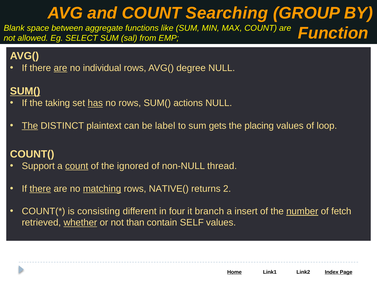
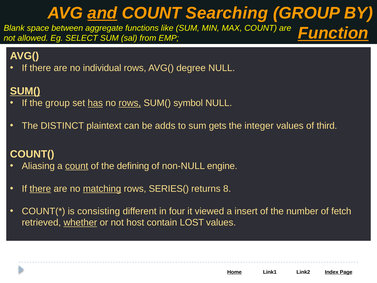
and underline: none -> present (102, 13)
Function underline: none -> present (333, 33)
are underline: present -> none (60, 68)
the taking: taking -> group (58, 103)
rows underline: none -> present (130, 103)
actions: actions -> symbol (188, 103)
The underline: present -> none (30, 126)
label: label -> adds (165, 126)
placing: placing -> integer (259, 126)
loop: loop -> third (327, 126)
Support: Support -> Aliasing (38, 166)
ignored: ignored -> defining (133, 166)
thread: thread -> engine (222, 166)
NATIVE(: NATIVE( -> SERIES( (169, 189)
2: 2 -> 8 (227, 189)
branch: branch -> viewed (209, 211)
number underline: present -> none (302, 211)
than: than -> host (135, 222)
SELF: SELF -> LOST (192, 222)
